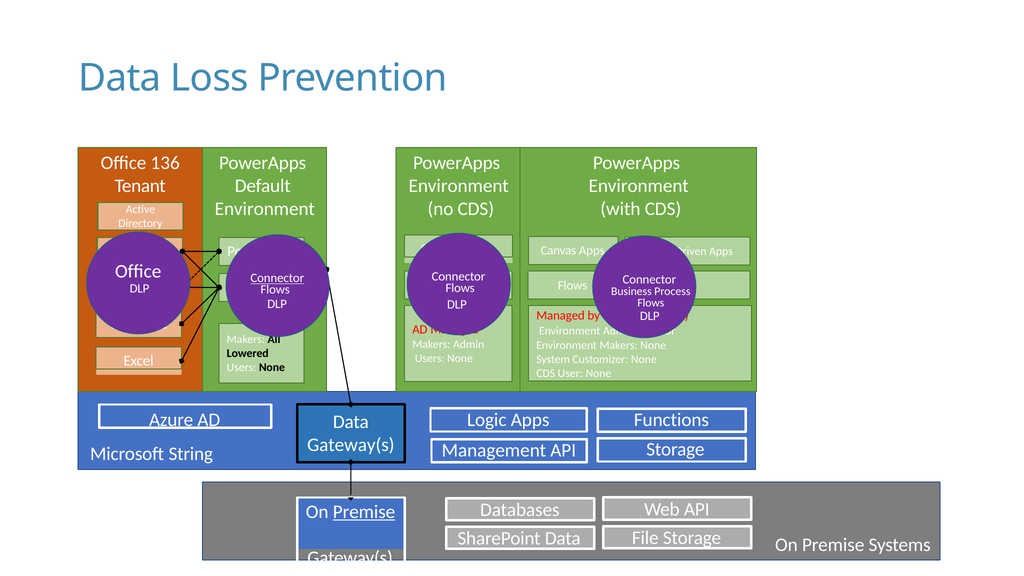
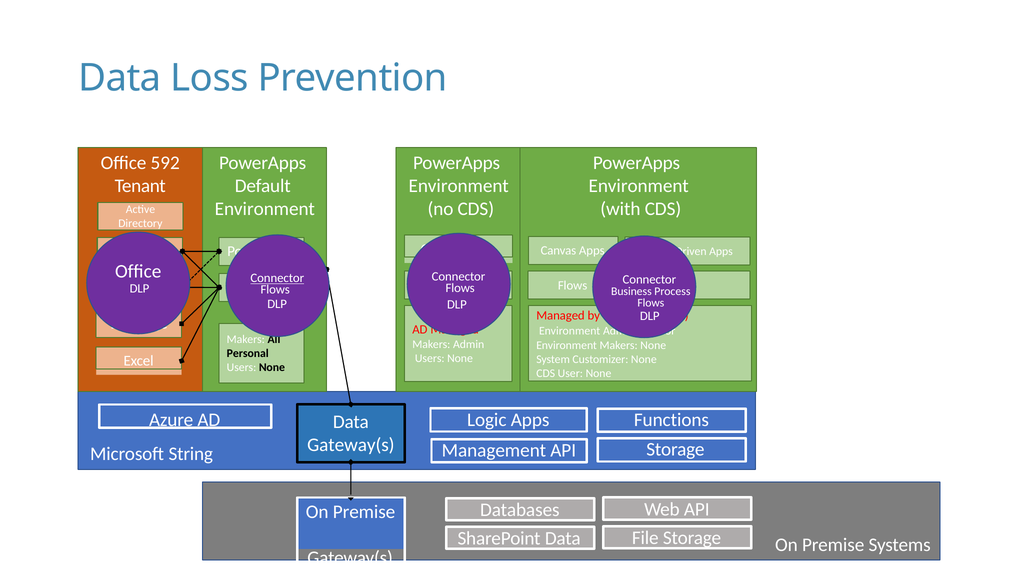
136: 136 -> 592 (165, 163)
Lowered: Lowered -> Personal (248, 353)
Premise underline: present -> none (364, 512)
